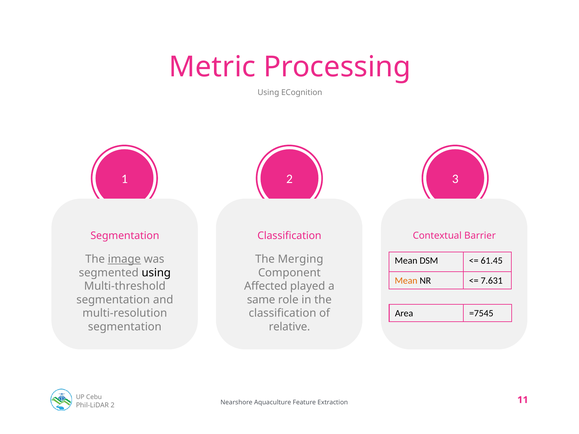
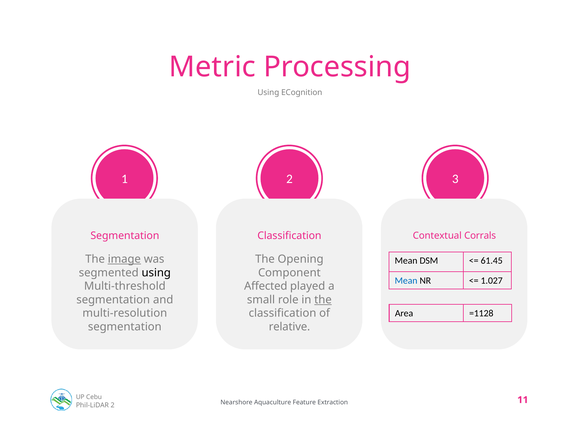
Barrier: Barrier -> Corrals (480, 236)
Merging: Merging -> Opening (301, 259)
Mean colour: orange -> blue (406, 281)
7.631: 7.631 -> 1.027 (492, 281)
same: same -> small (261, 300)
the underline: none -> present (323, 300)
=7545: =7545 -> =1128 (481, 313)
